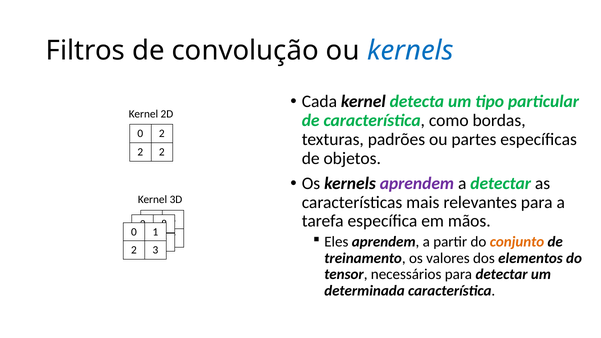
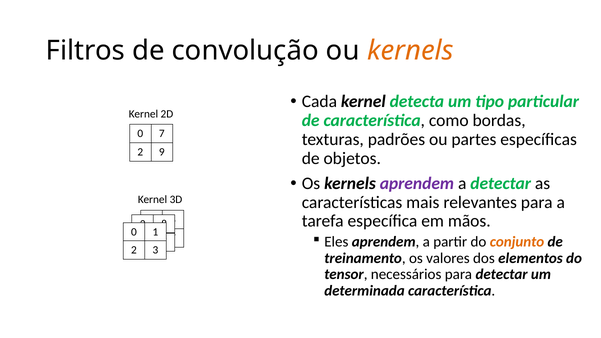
kernels colour: blue -> orange (410, 50)
0 2: 2 -> 7 (162, 134)
2: 2 -> 9 (162, 152)
